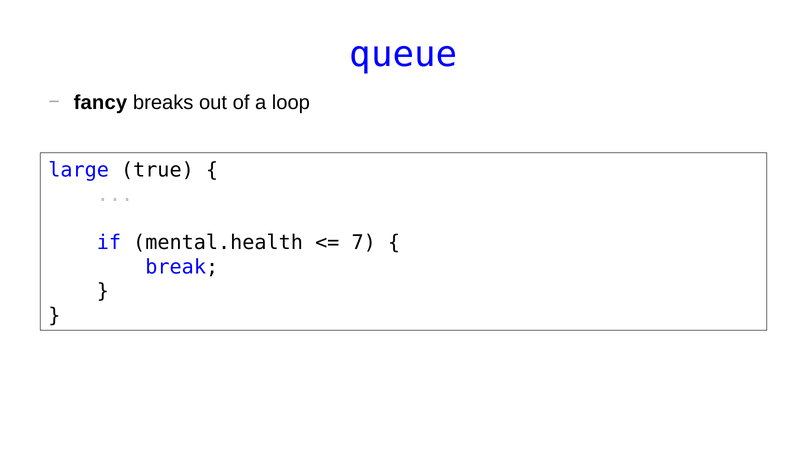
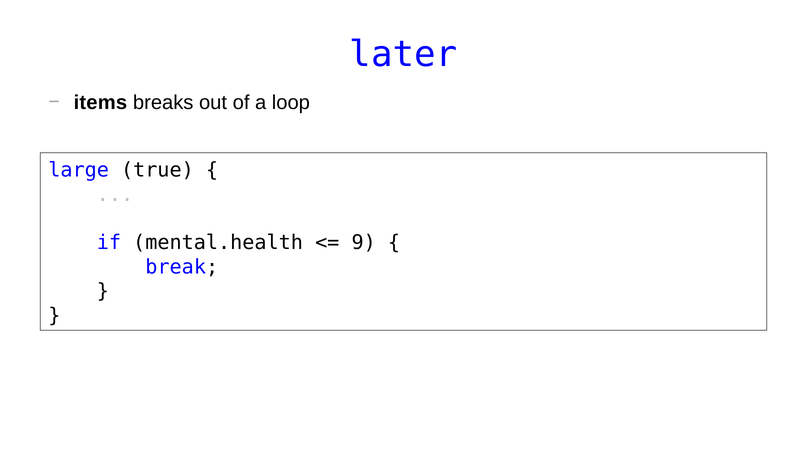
queue: queue -> later (403, 54)
fancy: fancy -> items (100, 103)
7: 7 -> 9 (364, 243)
